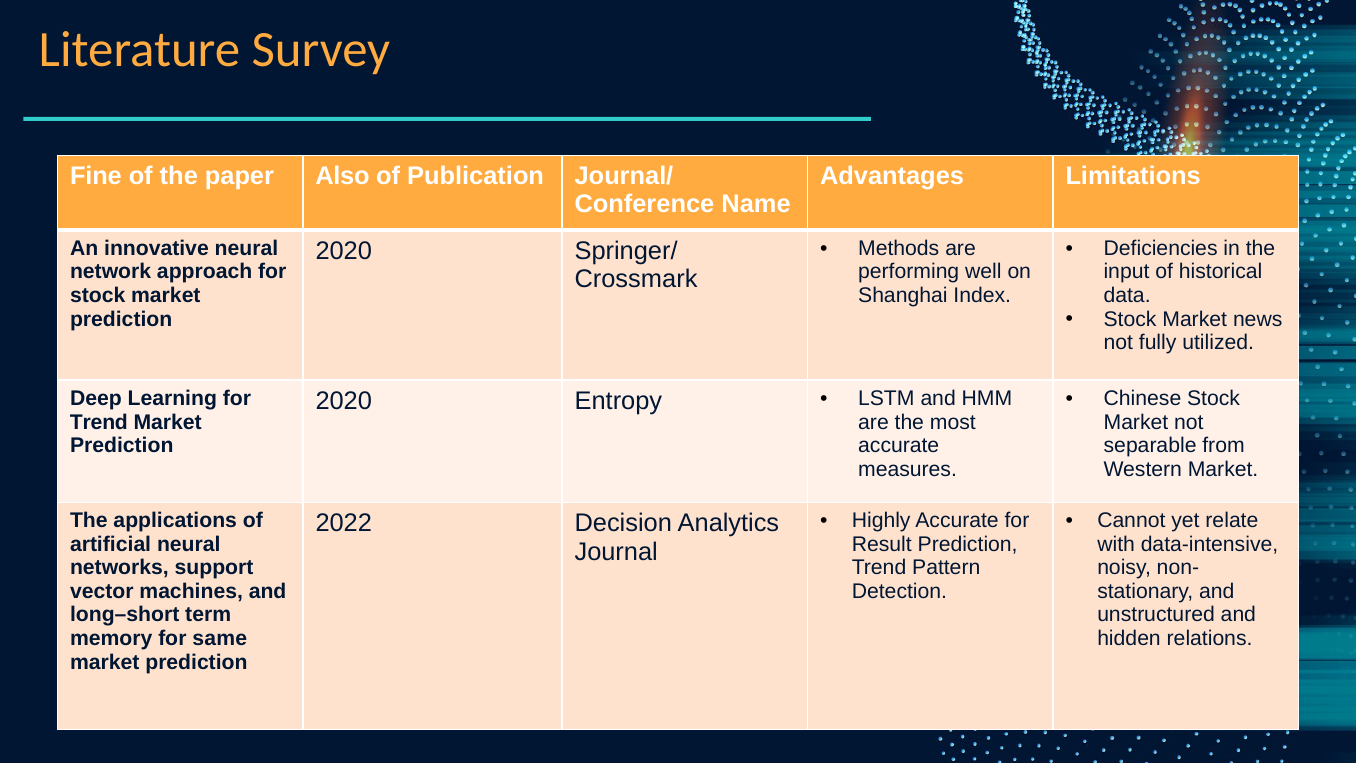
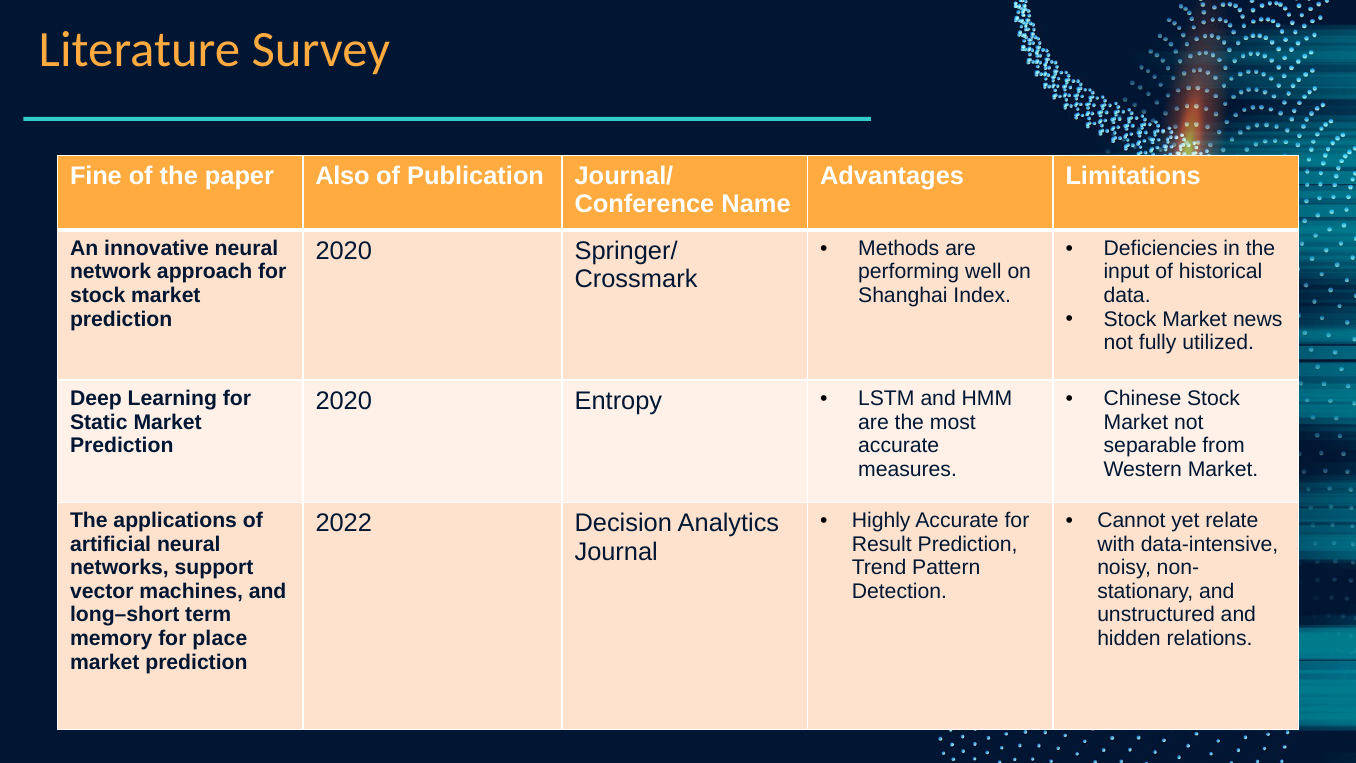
Trend: Trend -> Static (99, 422)
same: same -> place (220, 638)
